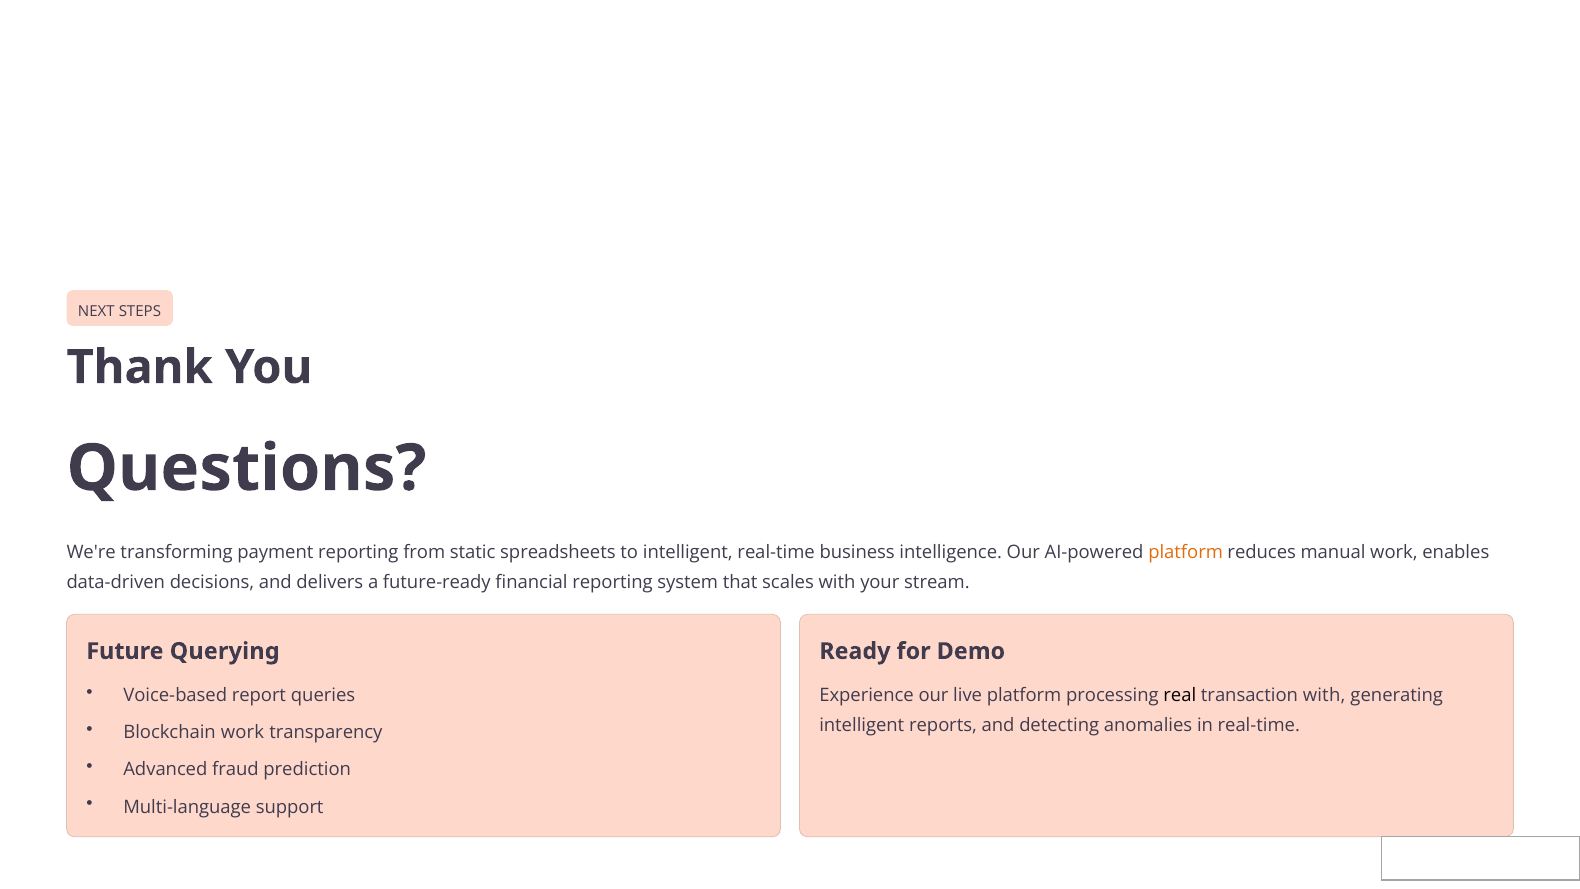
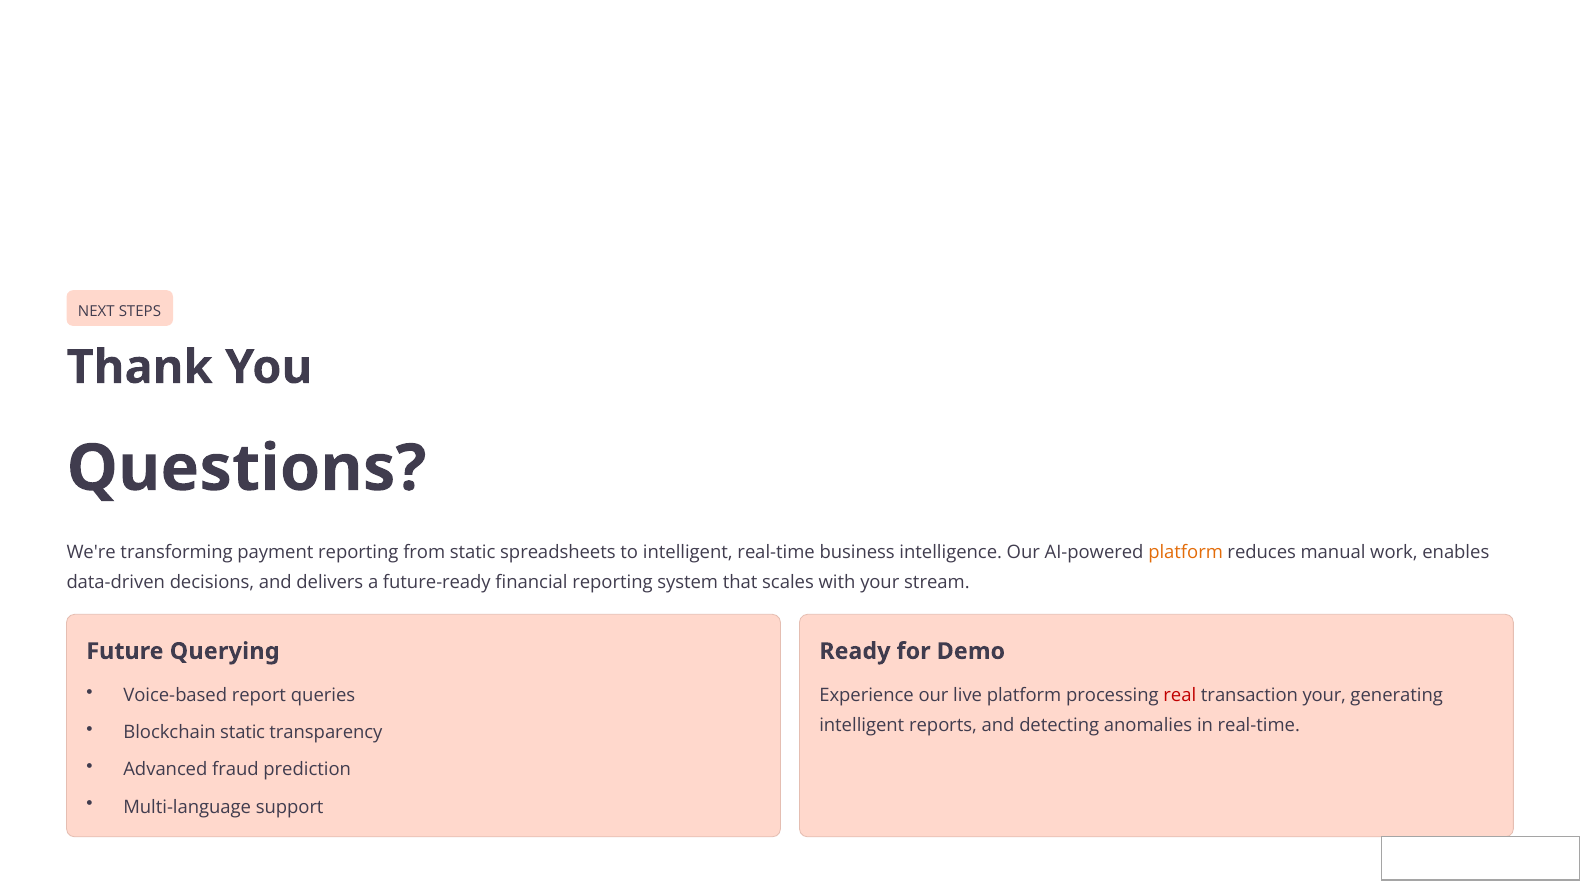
real colour: black -> red (1180, 695)
transaction with: with -> your (1324, 695)
Blockchain work: work -> static (243, 733)
